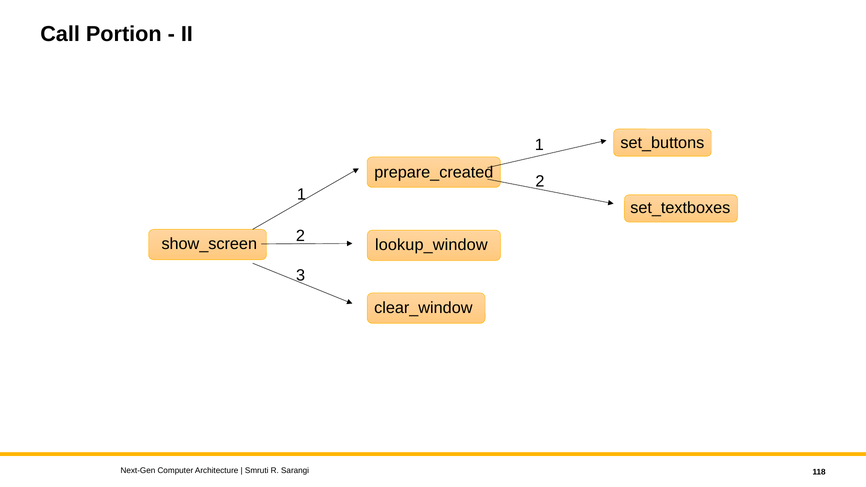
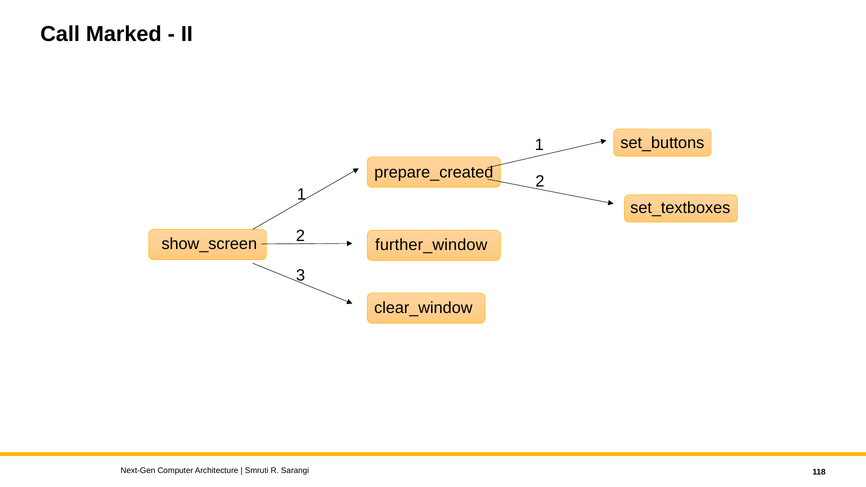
Portion: Portion -> Marked (124, 34)
lookup_window: lookup_window -> further_window (431, 245)
